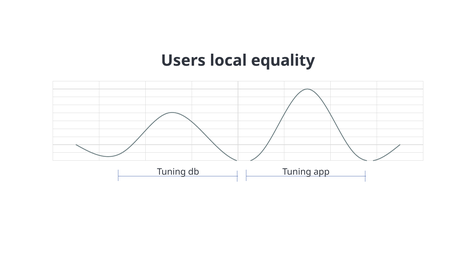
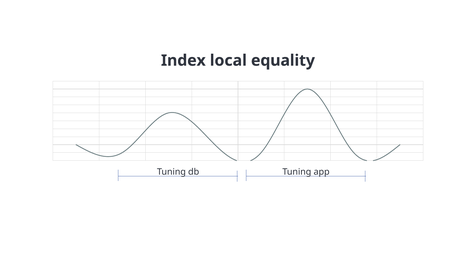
Users: Users -> Index (183, 61)
